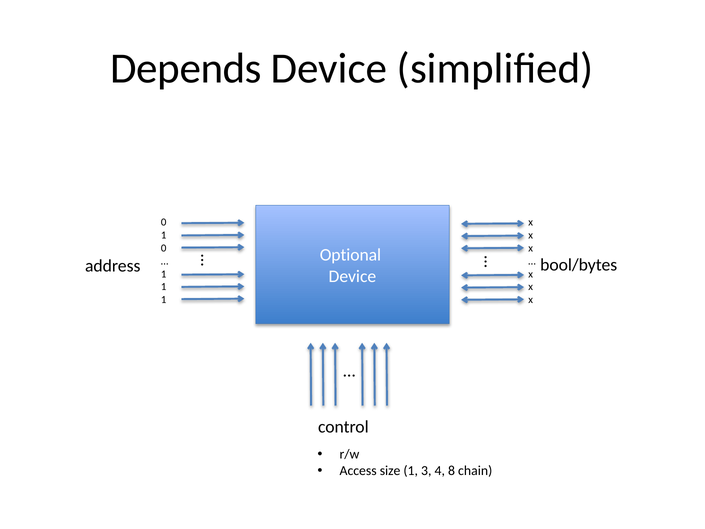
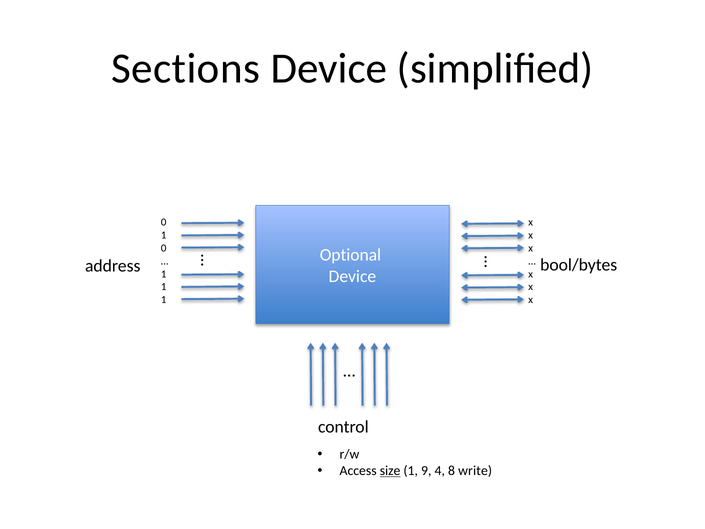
Depends: Depends -> Sections (186, 68)
size underline: none -> present (390, 471)
3: 3 -> 9 (426, 471)
chain: chain -> write (475, 471)
